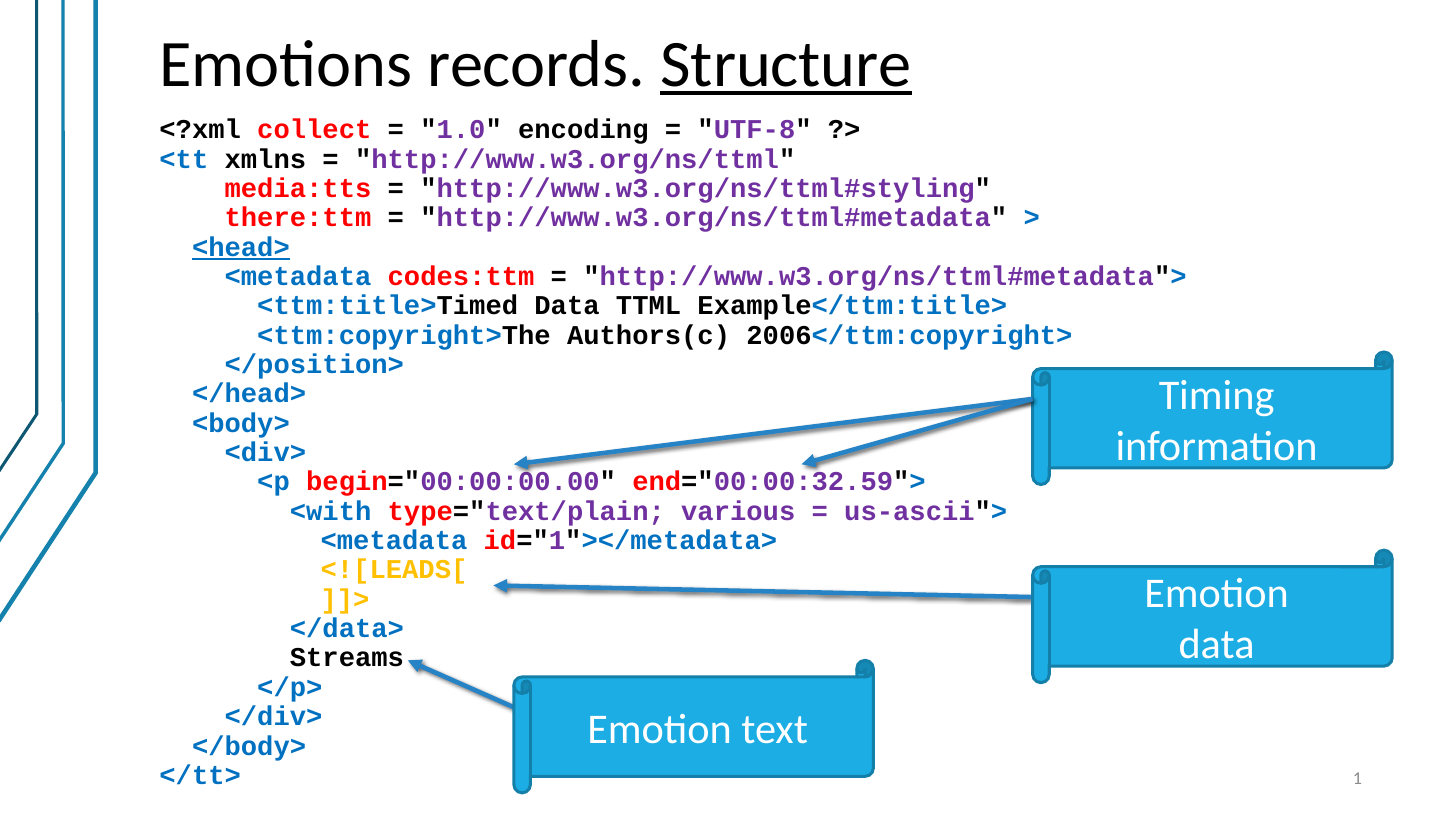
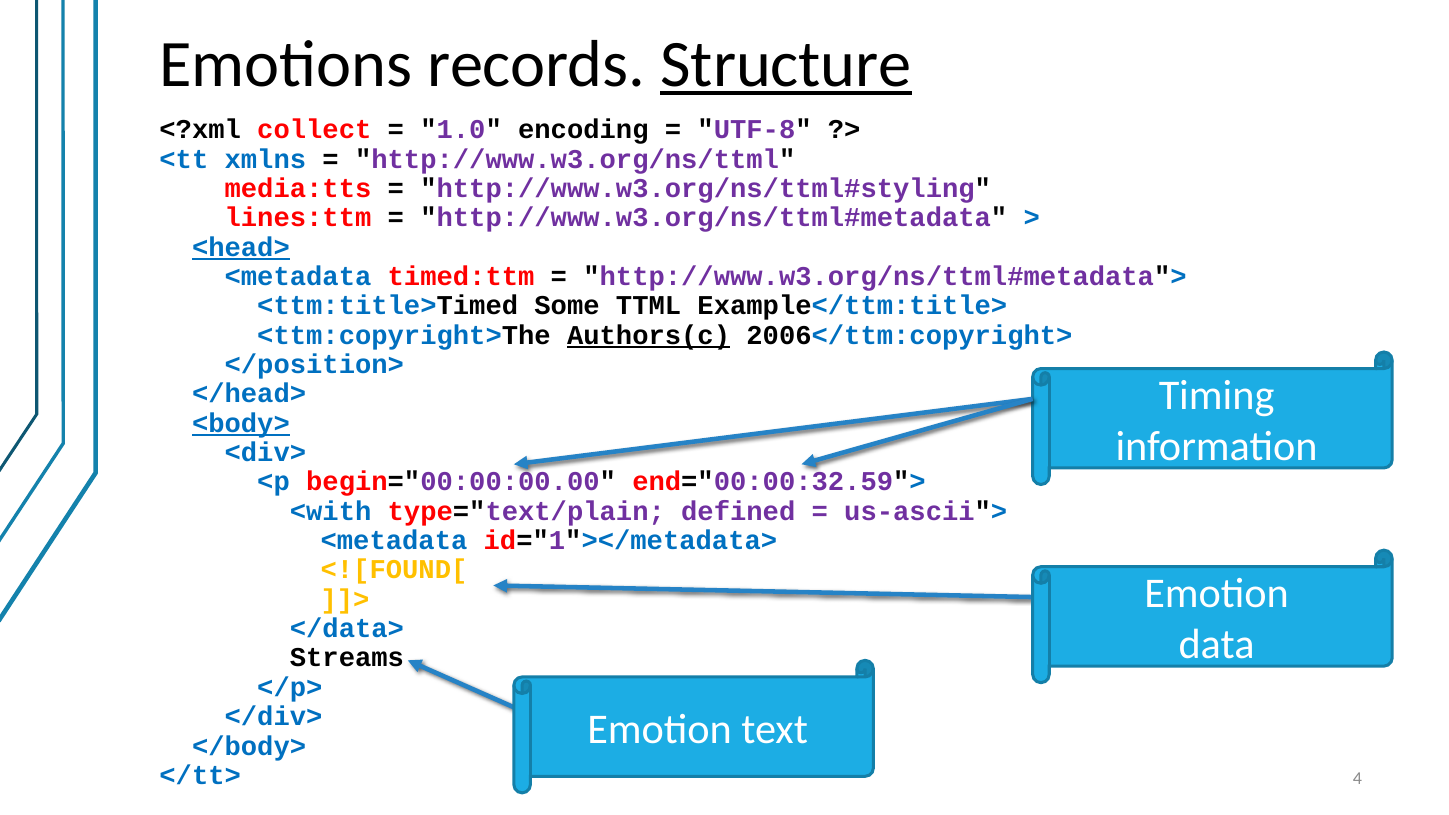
xmlns colour: black -> blue (265, 159)
there:ttm: there:ttm -> lines:ttm (298, 218)
codes:ttm: codes:ttm -> timed:ttm (461, 277)
<ttm:title>Timed Data: Data -> Some (567, 306)
Authors(c underline: none -> present (649, 335)
<body> underline: none -> present (241, 423)
various: various -> defined (738, 511)
<![LEADS[: <![LEADS[ -> <![FOUND[ (394, 570)
1: 1 -> 4 (1358, 778)
